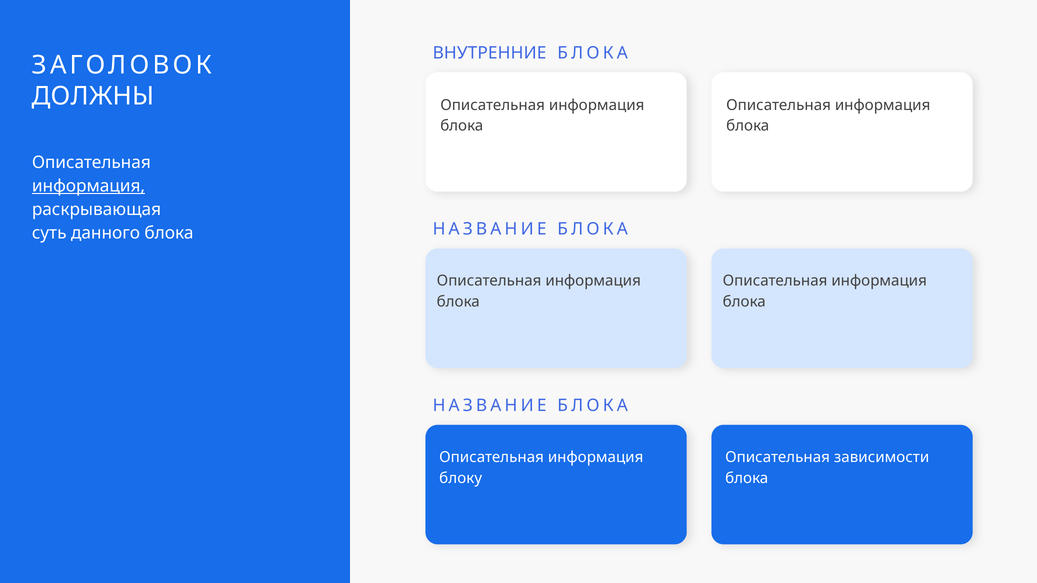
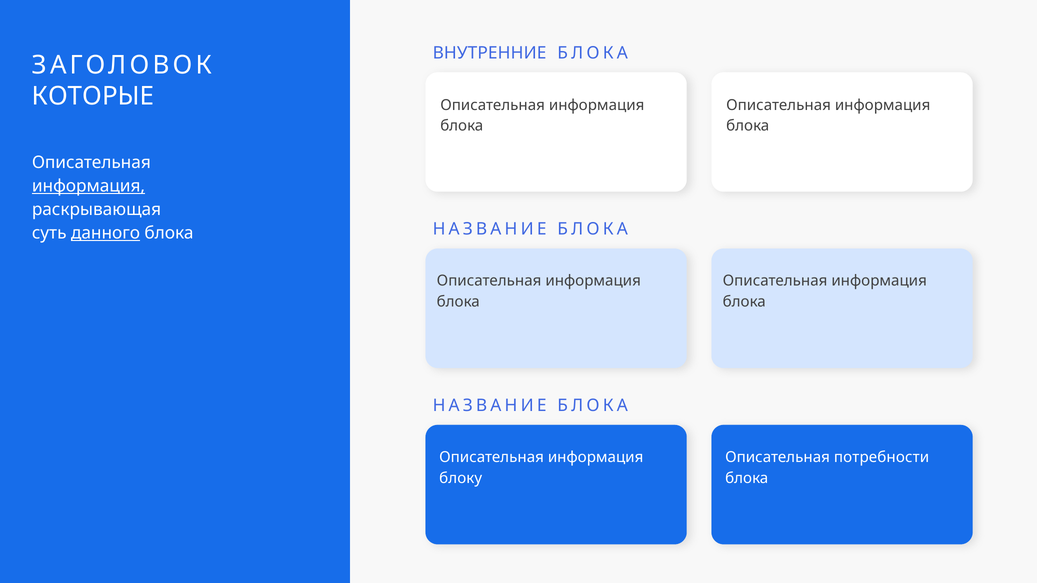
ДОЛЖНЫ: ДОЛЖНЫ -> КОТОРЫЕ (93, 96)
данного underline: none -> present (106, 233)
зависимости: зависимости -> потребности (882, 457)
